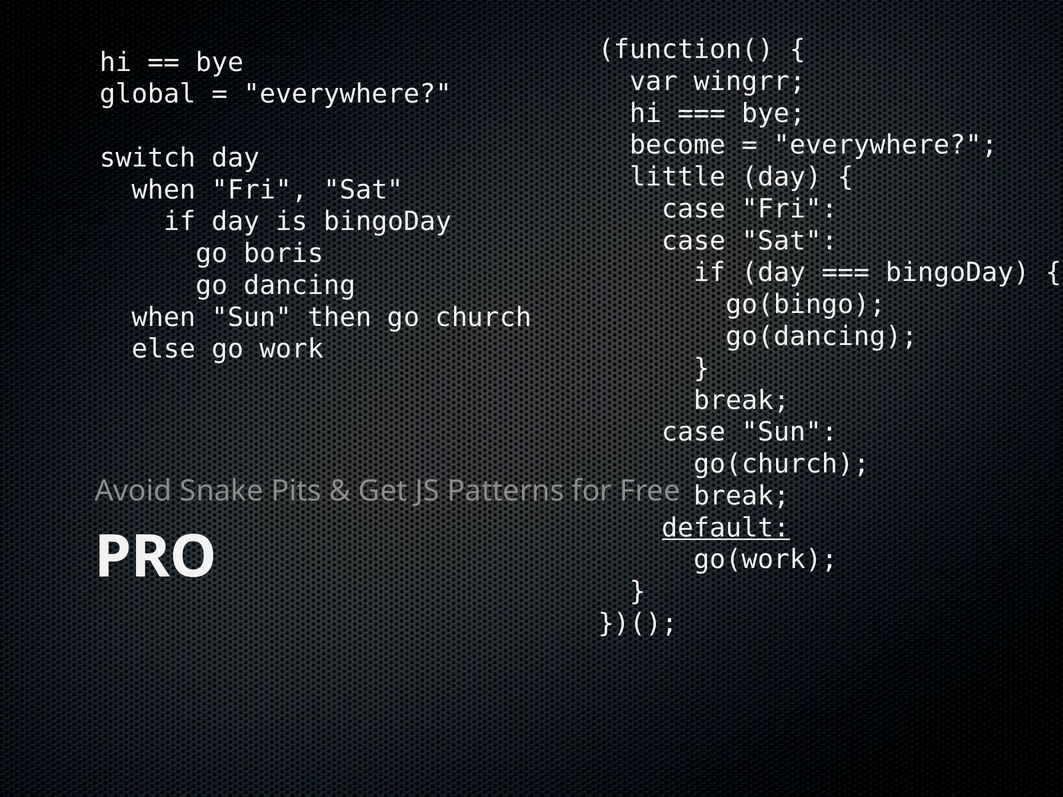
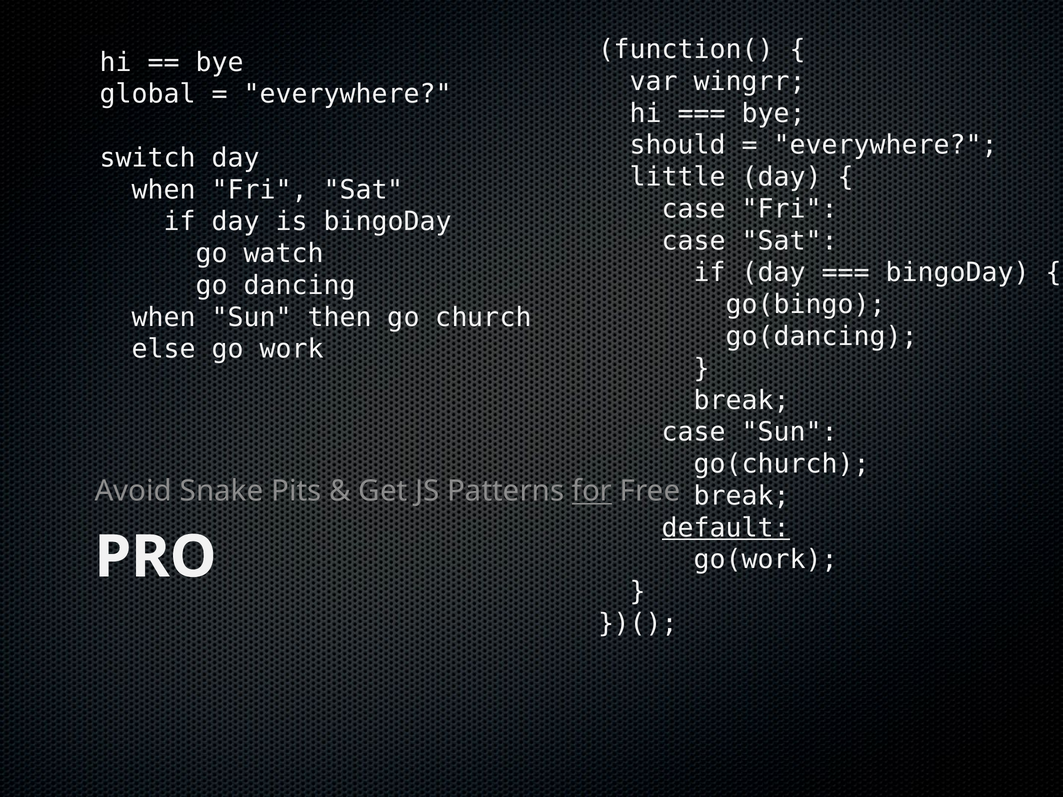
become: become -> should (678, 145)
boris: boris -> watch (284, 254)
for underline: none -> present (592, 491)
